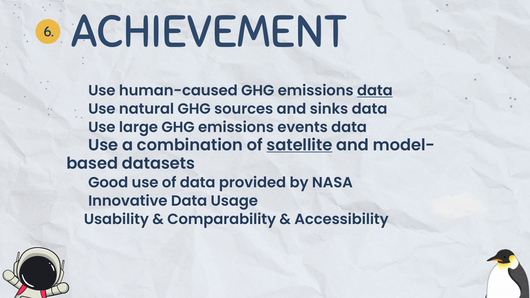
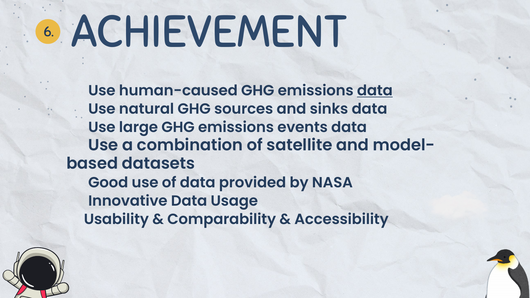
satellite underline: present -> none (300, 145)
